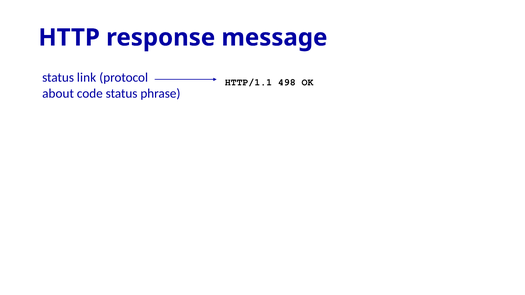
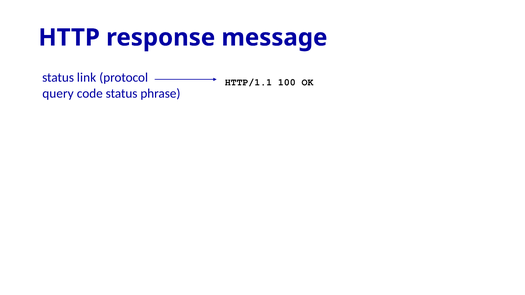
498: 498 -> 100 (287, 82)
about: about -> query (58, 93)
